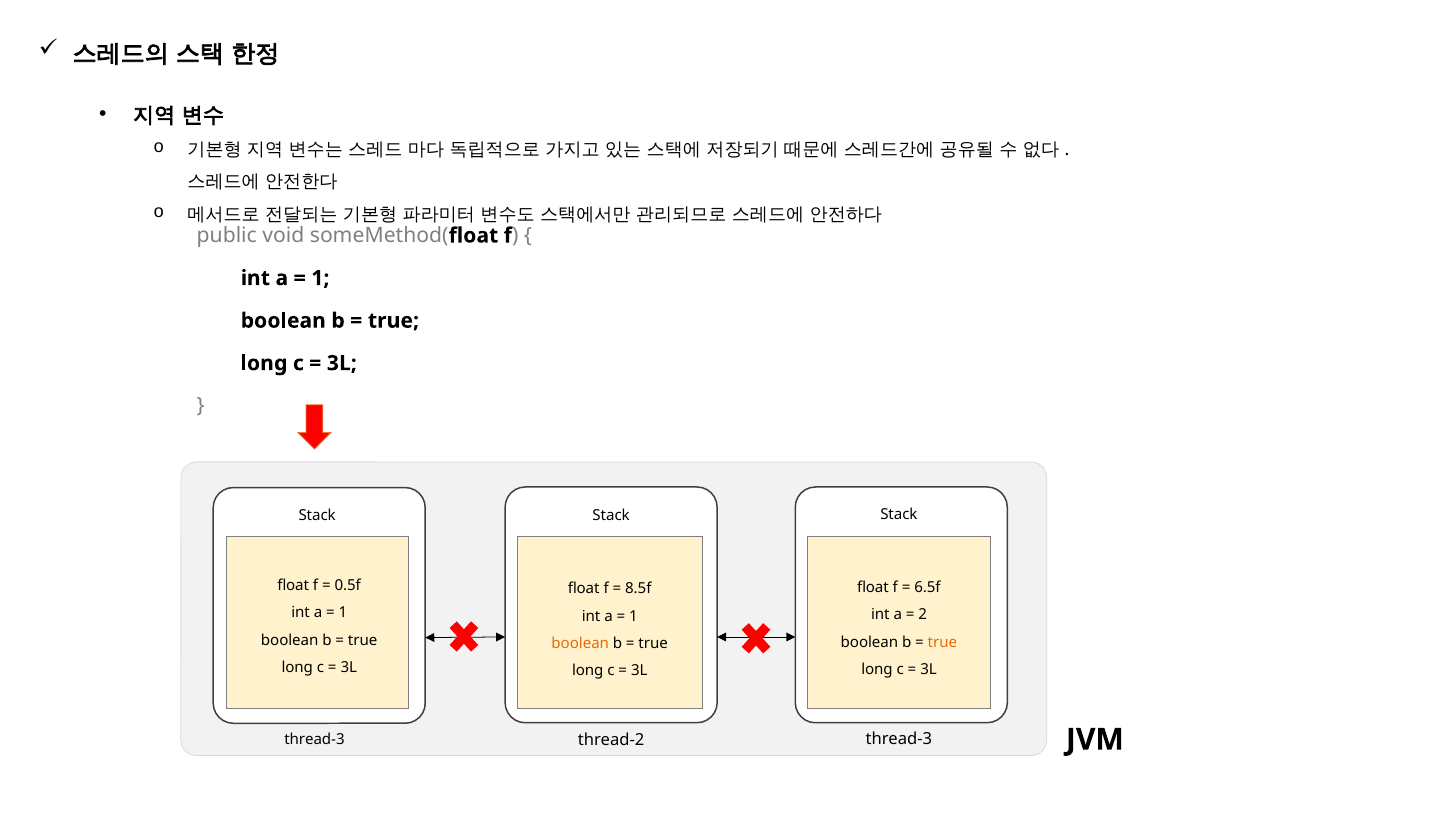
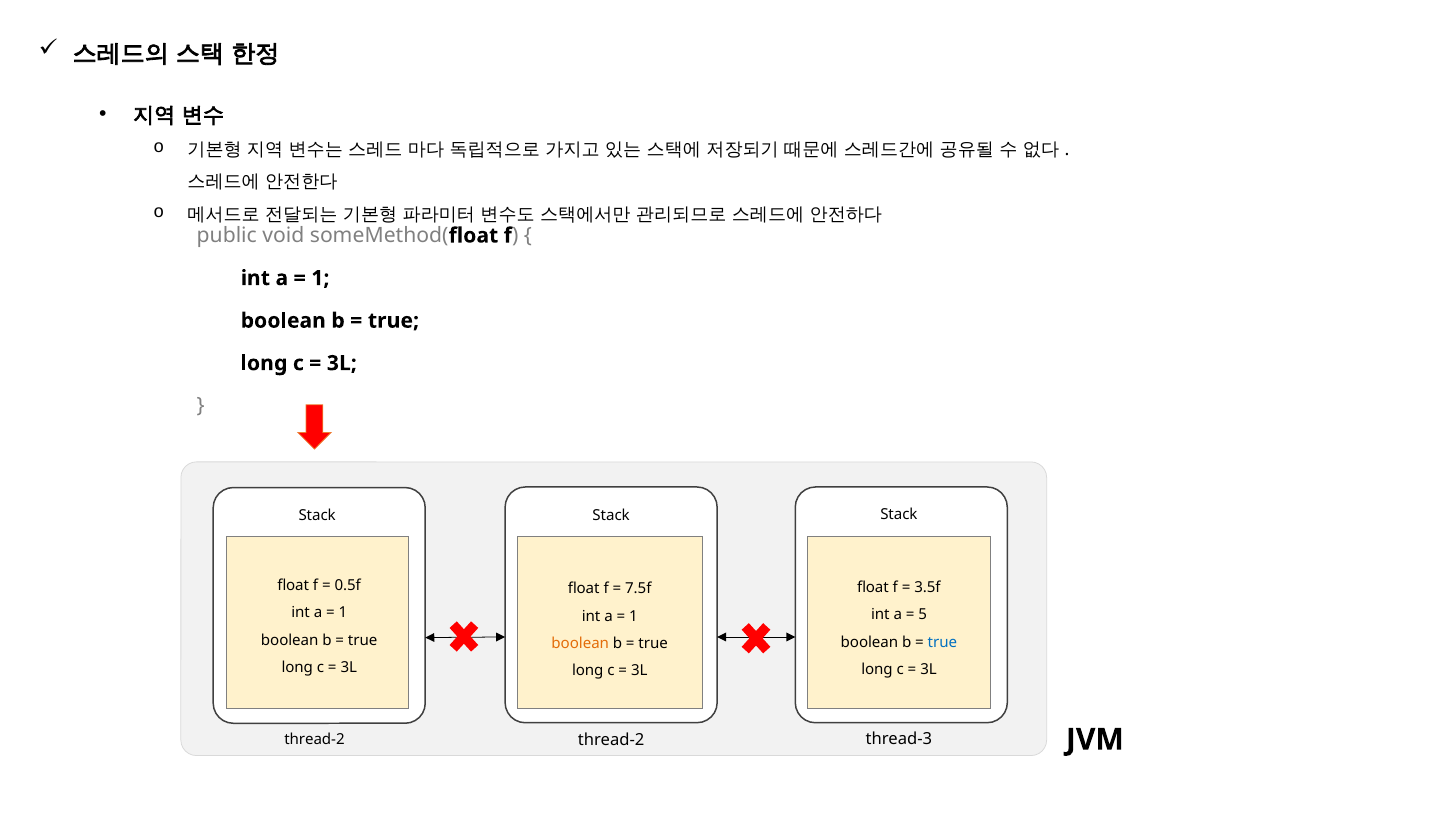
6.5f: 6.5f -> 3.5f (927, 588)
8.5f: 8.5f -> 7.5f (638, 589)
2: 2 -> 5 (923, 615)
true colour: orange -> blue (942, 642)
thread-3: thread-3 -> thread-2 (314, 740)
